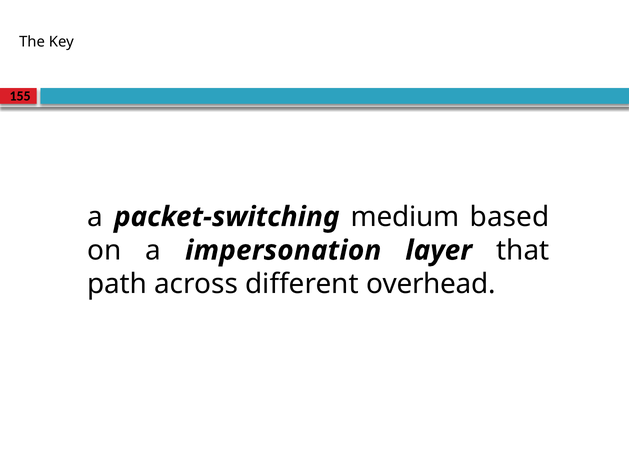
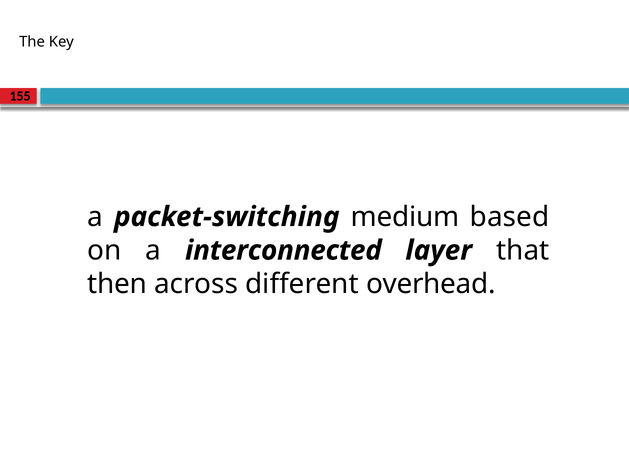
impersonation: impersonation -> interconnected (283, 250)
path: path -> then (117, 284)
